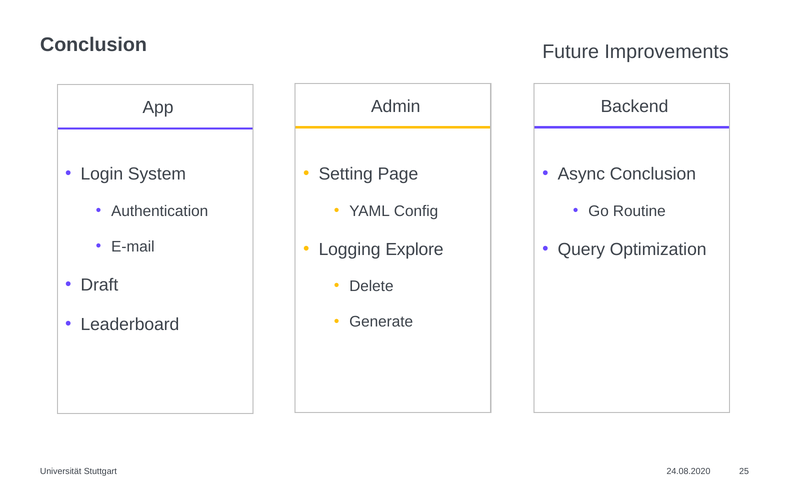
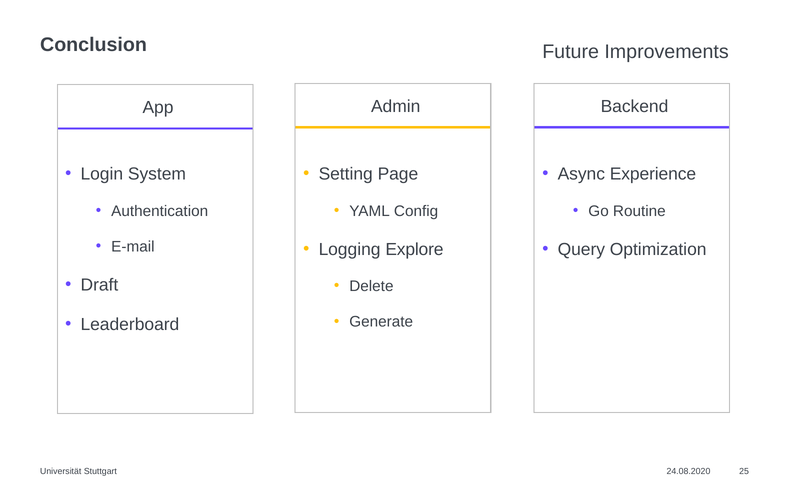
Async Conclusion: Conclusion -> Experience (653, 174)
